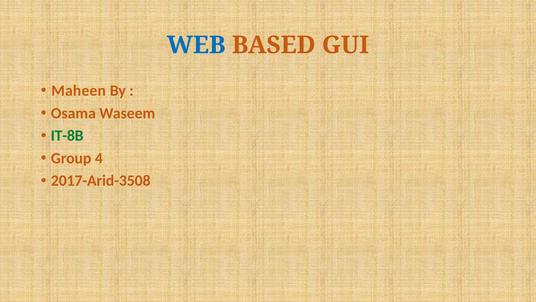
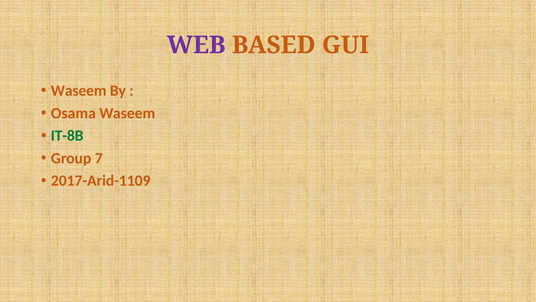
WEB colour: blue -> purple (196, 45)
Maheen: Maheen -> Waseem (79, 91)
4: 4 -> 7 (99, 158)
2017-Arid-3508: 2017-Arid-3508 -> 2017-Arid-1109 (101, 181)
